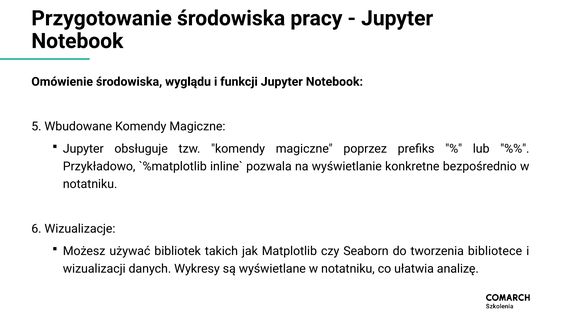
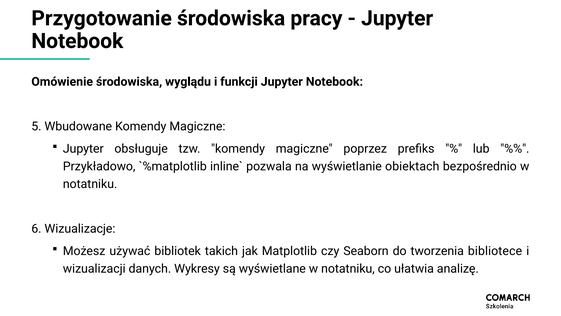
konkretne: konkretne -> obiektach (412, 166)
